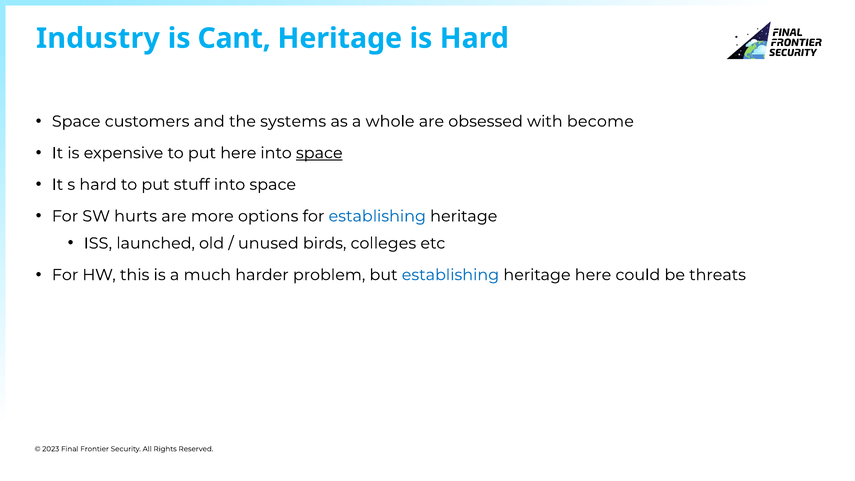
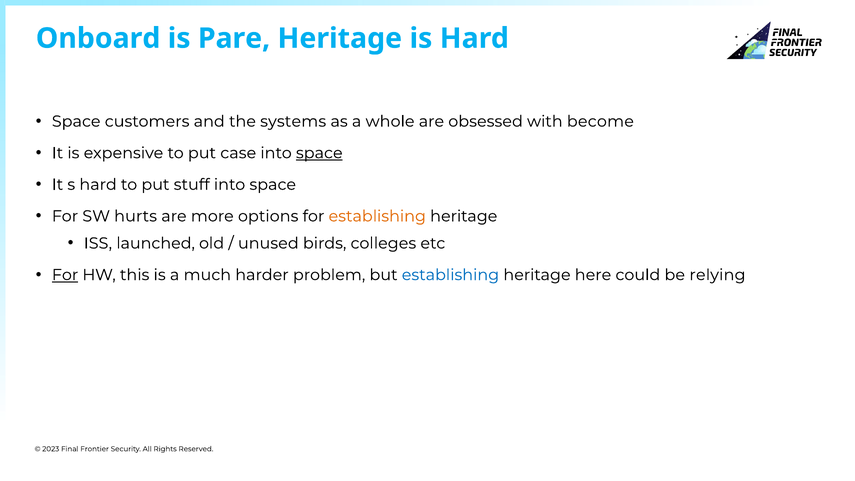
Industry: Industry -> Onboard (98, 38)
Cant: Cant -> Pare (234, 38)
put here: here -> case (238, 153)
establishing colour: blue -> orange (377, 216)
For underline: none -> present (65, 275)
threats: threats -> relying (717, 275)
